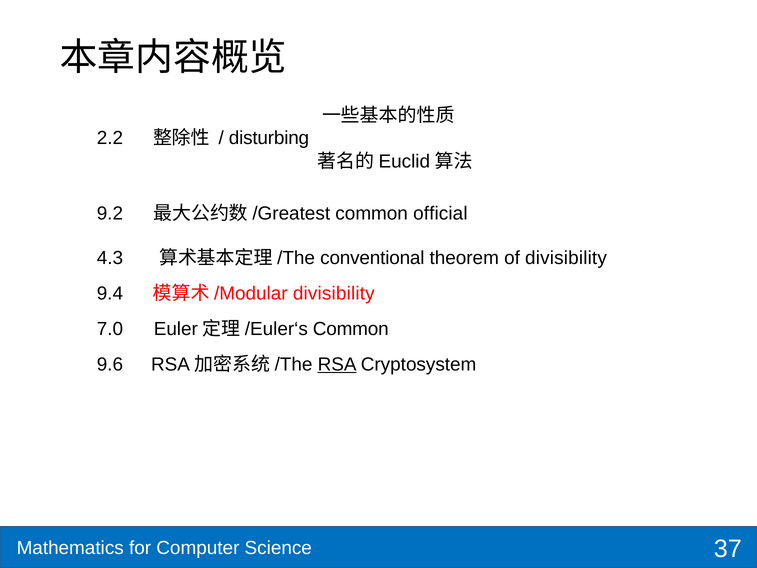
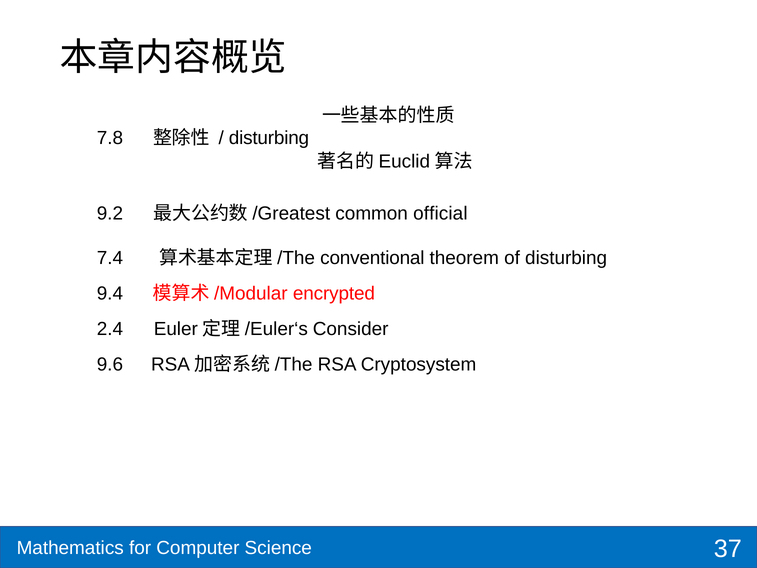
2.2: 2.2 -> 7.8 (110, 138)
4.3: 4.3 -> 7.4 (110, 258)
of divisibility: divisibility -> disturbing (566, 258)
divisibility: divisibility -> encrypted (334, 293)
7.0: 7.0 -> 2.4 (110, 329)
Common: Common -> Consider (351, 329)
RSA underline: present -> none (337, 364)
